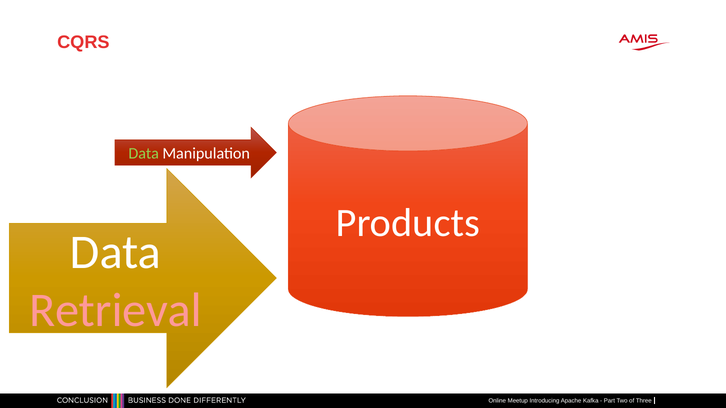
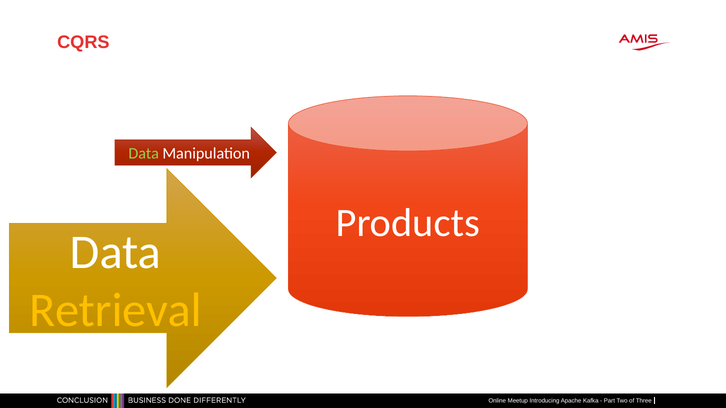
Retrieval colour: pink -> yellow (116, 311)
